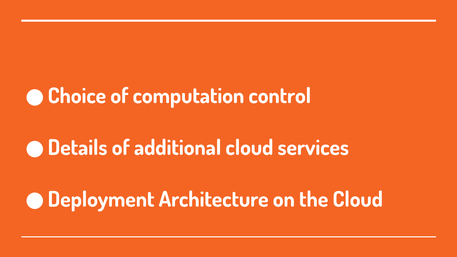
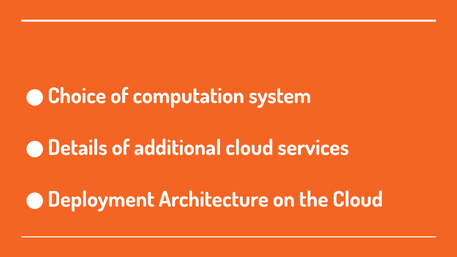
control: control -> system (280, 96)
